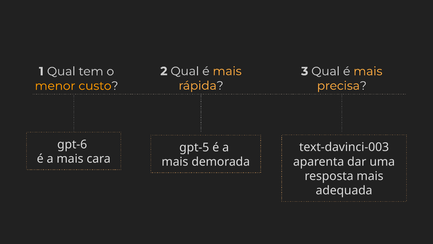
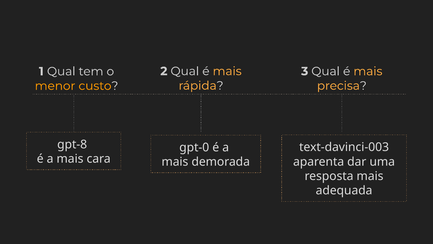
gpt-6: gpt-6 -> gpt-8 (72, 144)
gpt-5: gpt-5 -> gpt-0 (194, 147)
